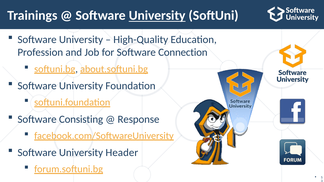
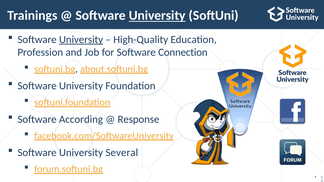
University underline: none -> present (81, 40)
Consisting: Consisting -> According (81, 119)
Header: Header -> Several (122, 153)
